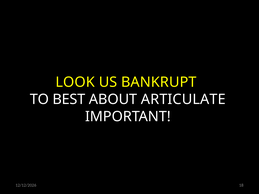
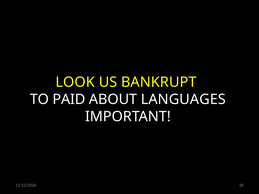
BEST: BEST -> PAID (69, 99)
ARTICULATE: ARTICULATE -> LANGUAGES (183, 99)
